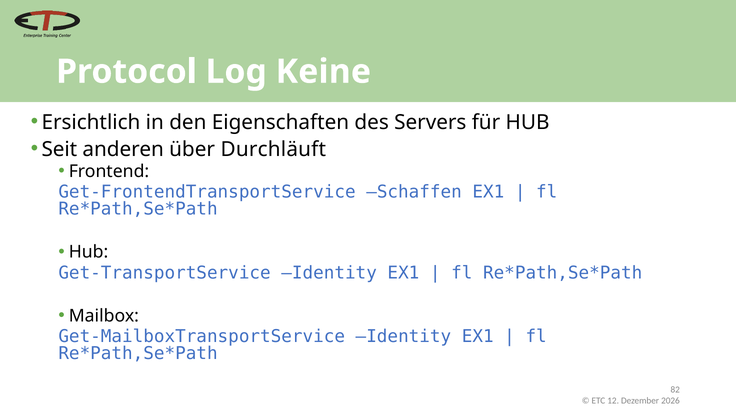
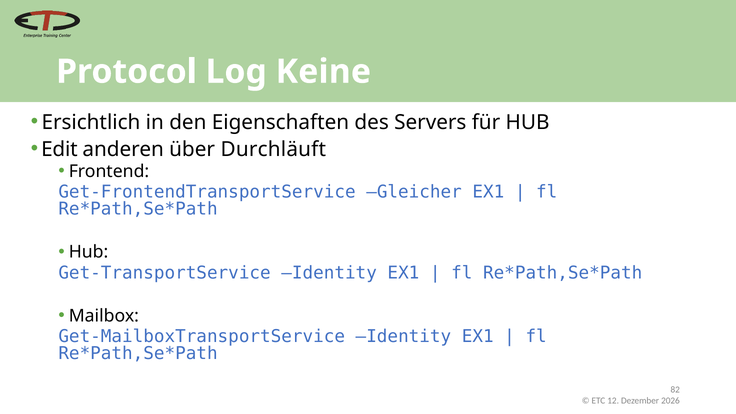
Seit: Seit -> Edit (59, 149)
Schaffen: Schaffen -> Gleicher (414, 192)
